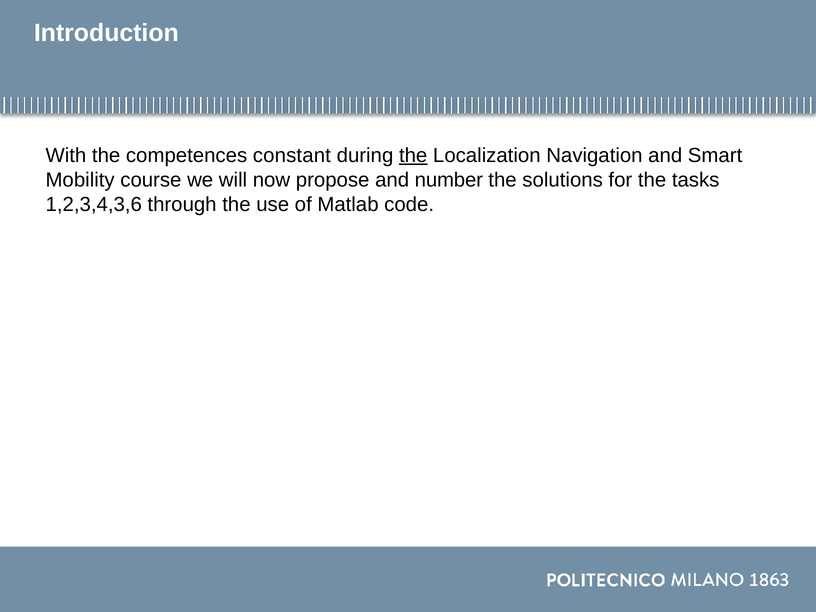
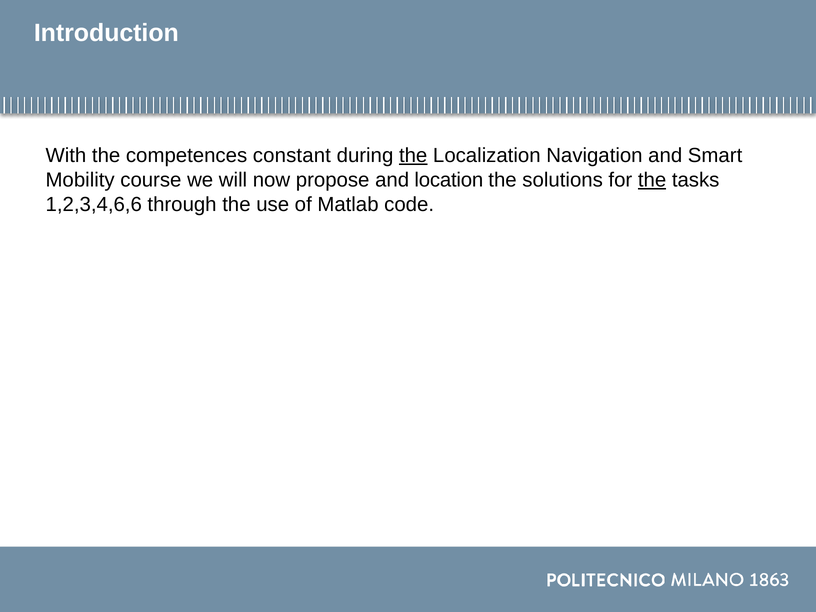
number: number -> location (449, 180)
the underline: none -> present (652, 180)
1,2,3,4,3,6: 1,2,3,4,3,6 -> 1,2,3,4,6,6 (94, 204)
